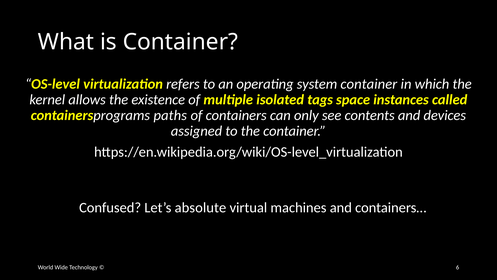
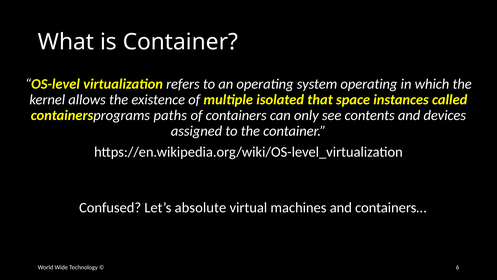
system container: container -> operating (369, 84)
tags: tags -> that (320, 100)
